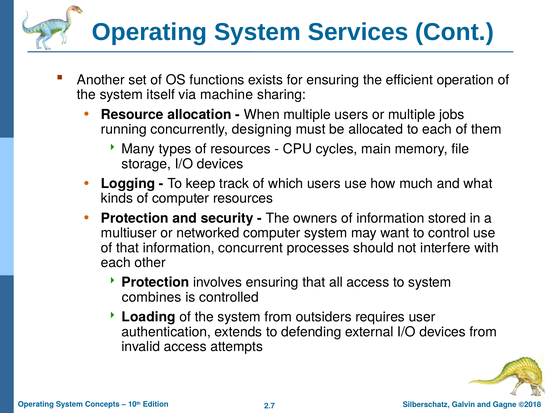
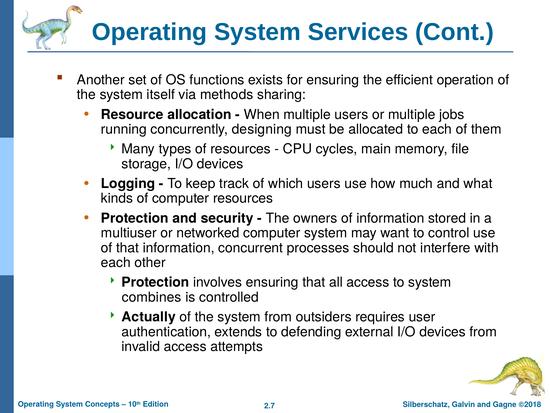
machine: machine -> methods (227, 95)
Loading: Loading -> Actually (149, 317)
